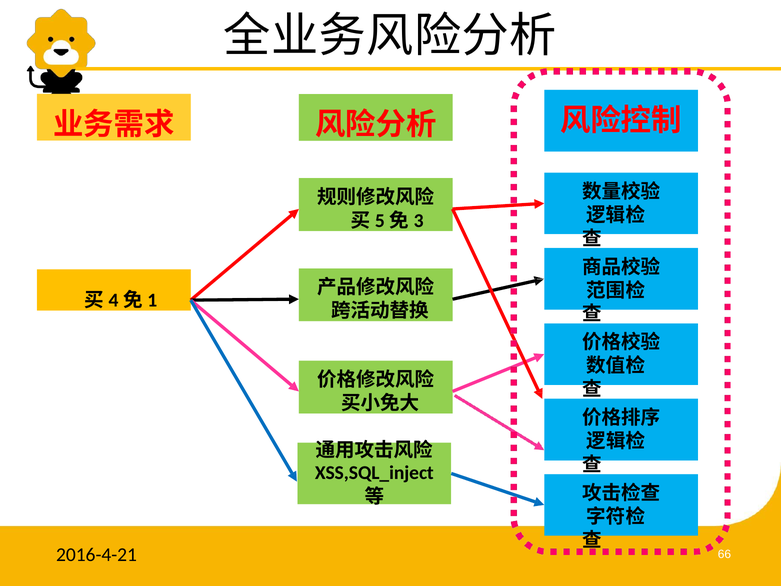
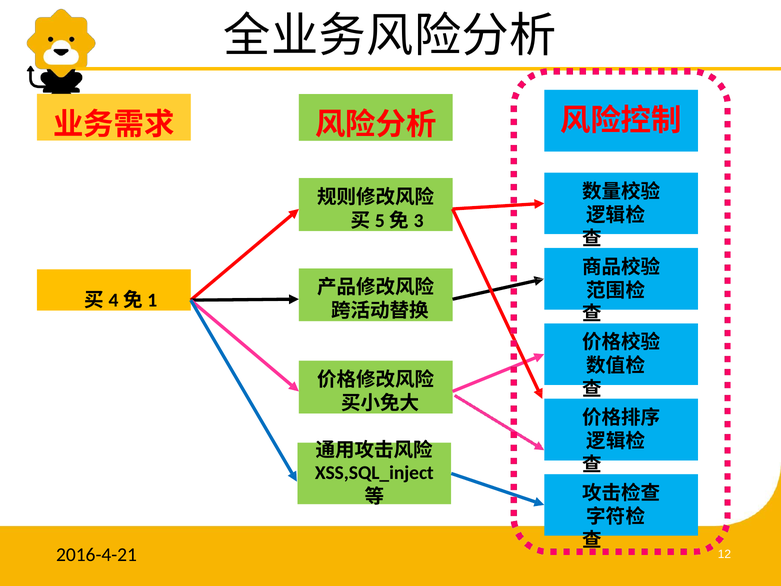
66: 66 -> 12 (724, 554)
